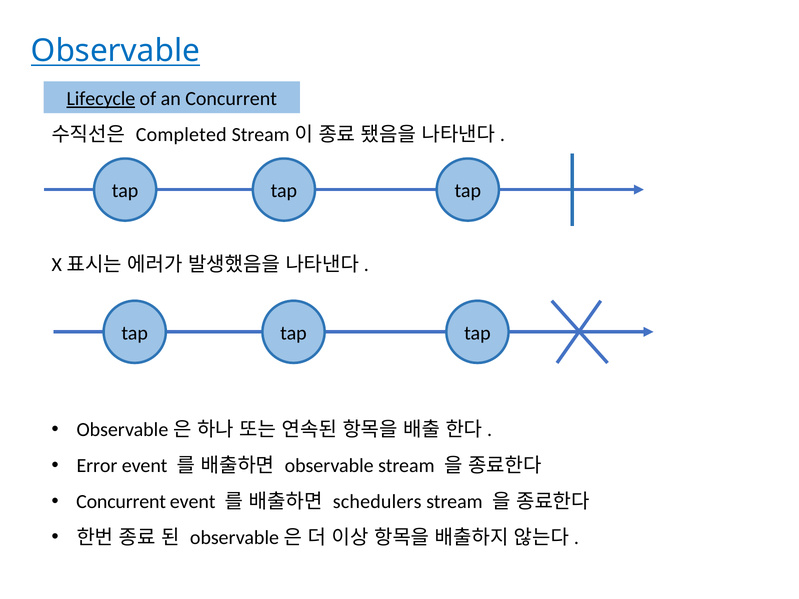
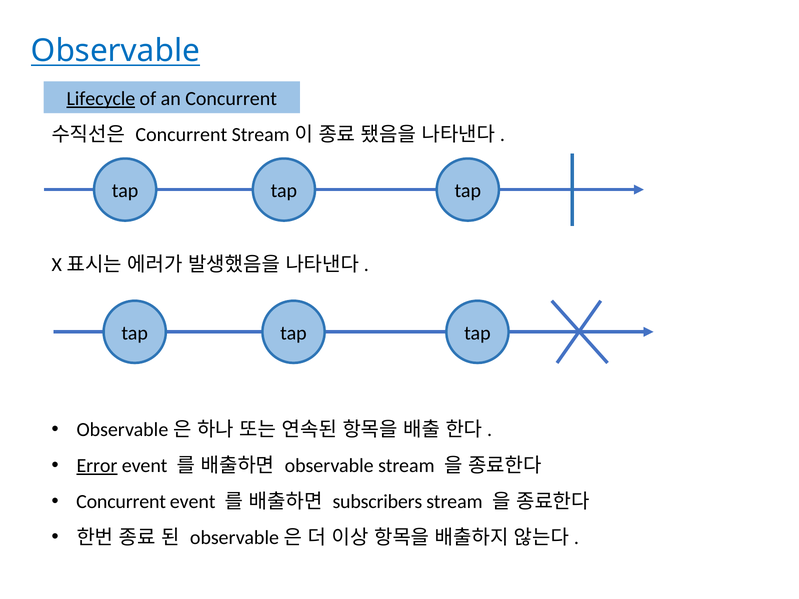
Completed: Completed -> Concurrent (181, 135)
Error underline: none -> present (97, 466)
schedulers: schedulers -> subscribers (377, 502)
